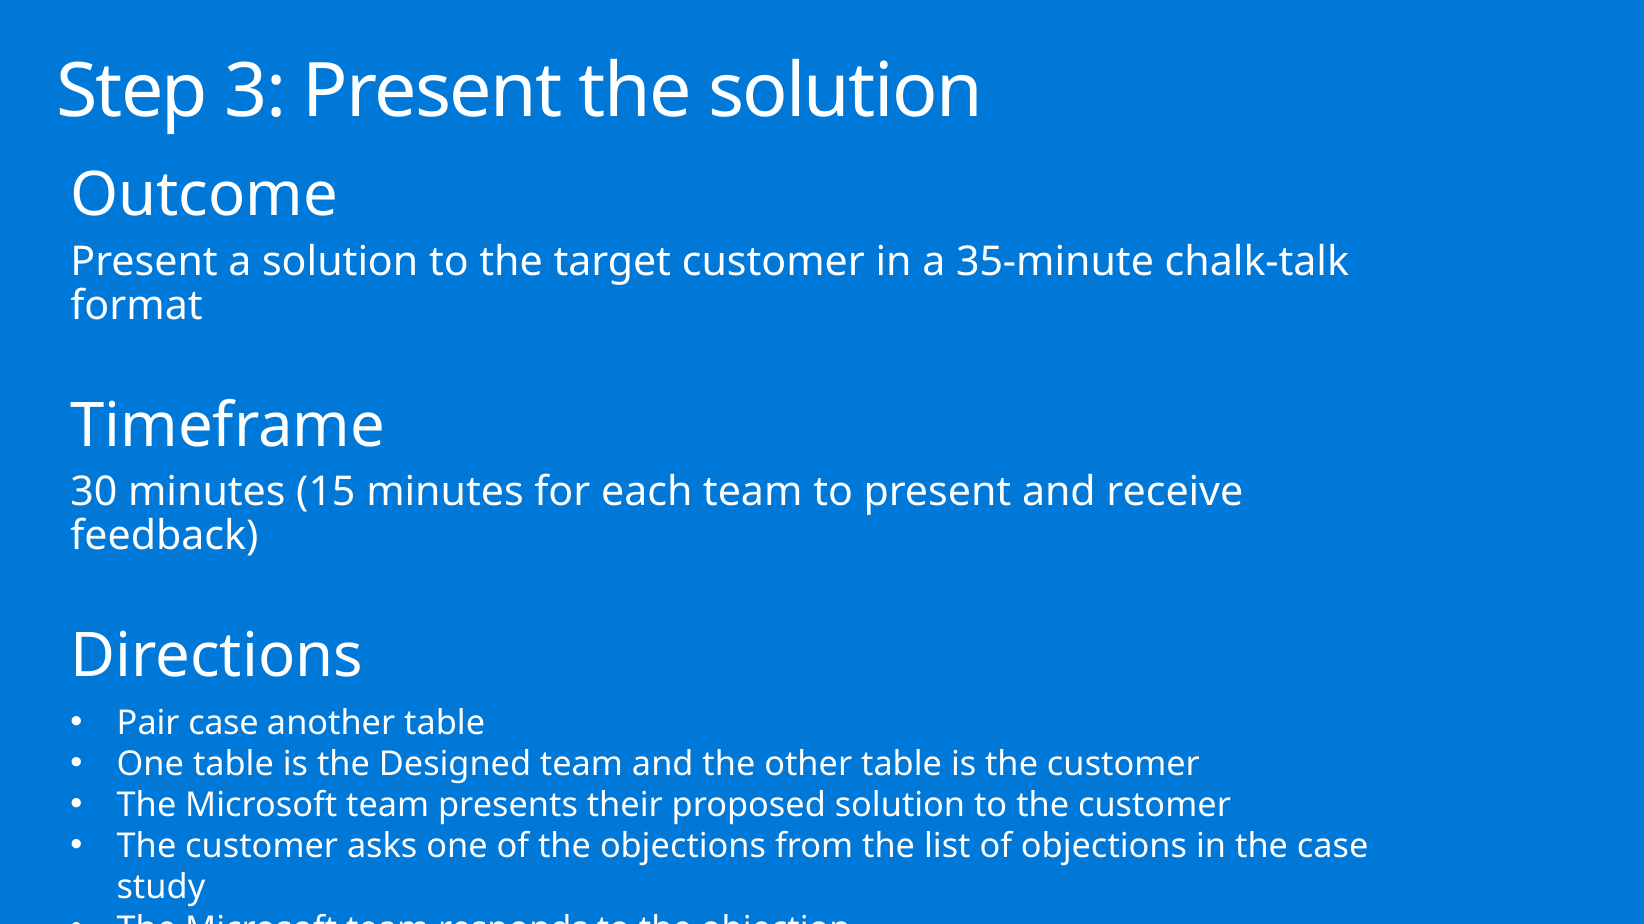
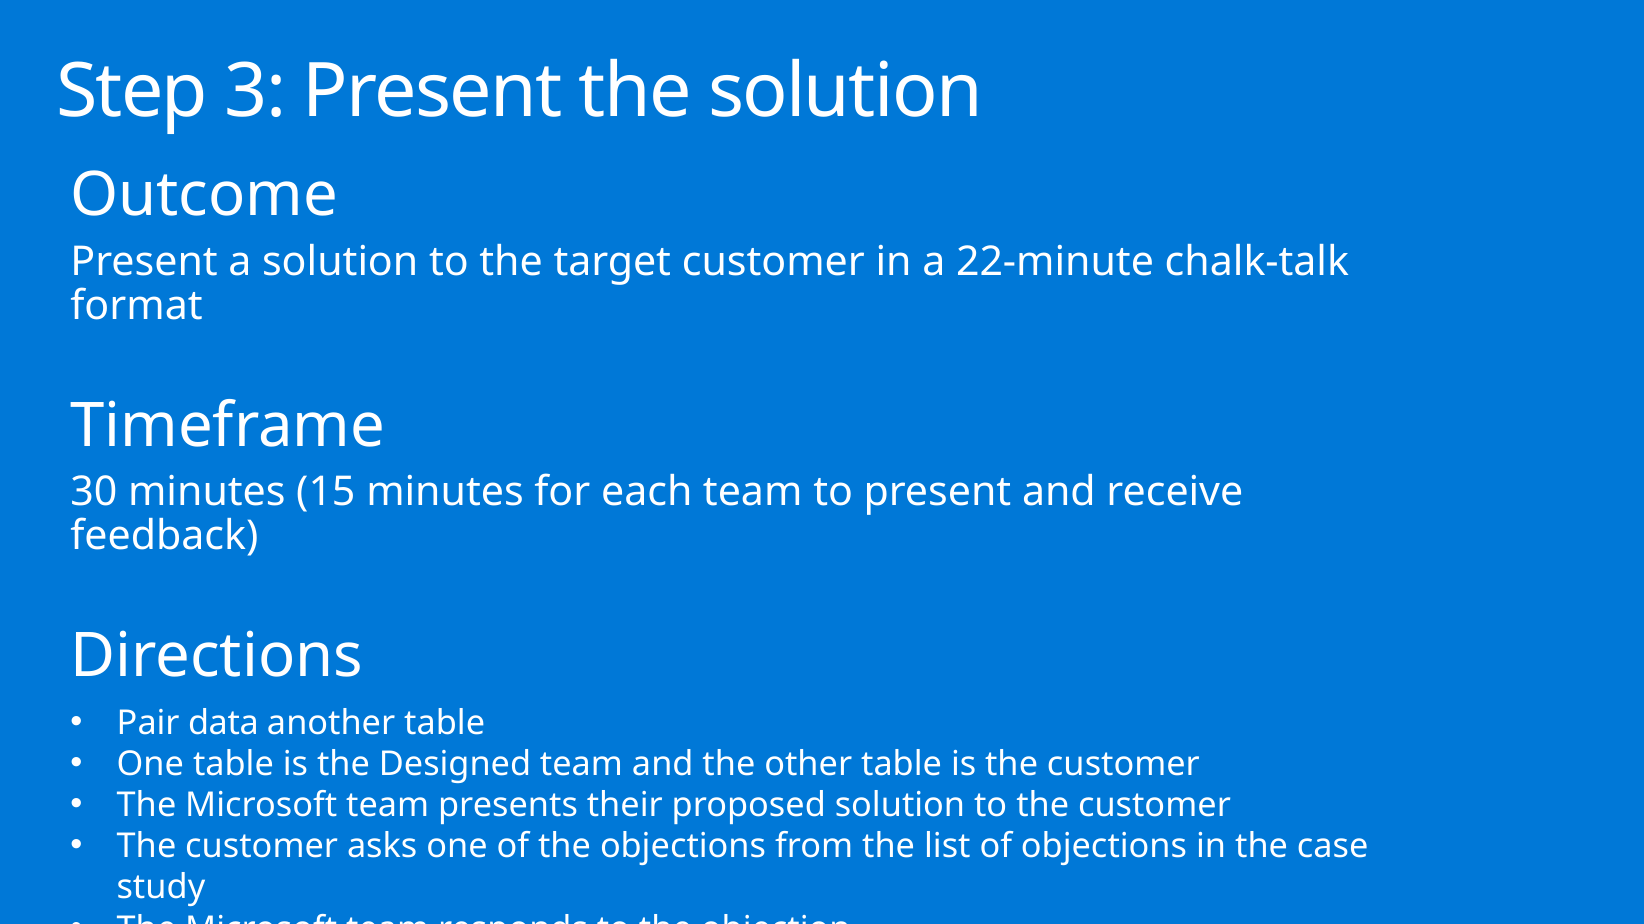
35-minute: 35-minute -> 22-minute (1055, 262)
Pair case: case -> data (223, 724)
